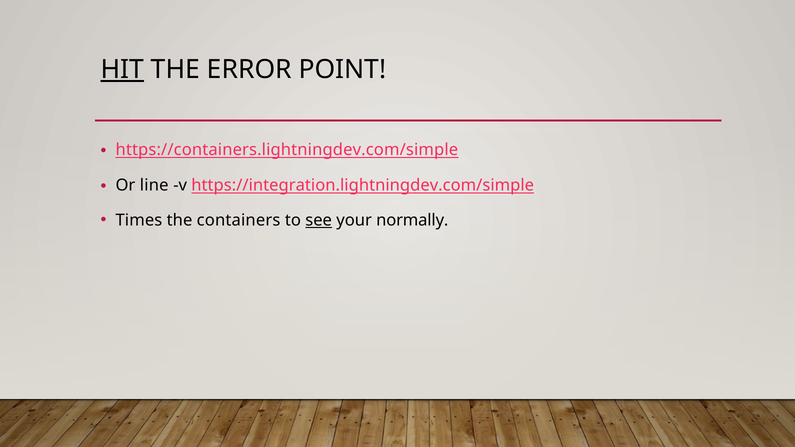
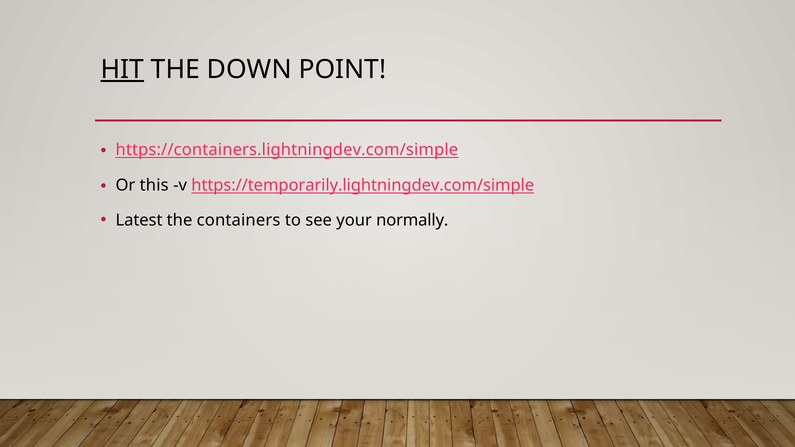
ERROR: ERROR -> DOWN (249, 70)
line: line -> this (154, 186)
https://integration.lightningdev.com/simple: https://integration.lightningdev.com/simple -> https://temporarily.lightningdev.com/simple (363, 186)
Times: Times -> Latest (139, 220)
see underline: present -> none (319, 220)
